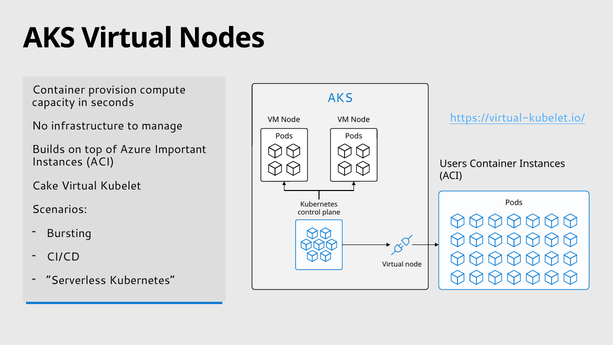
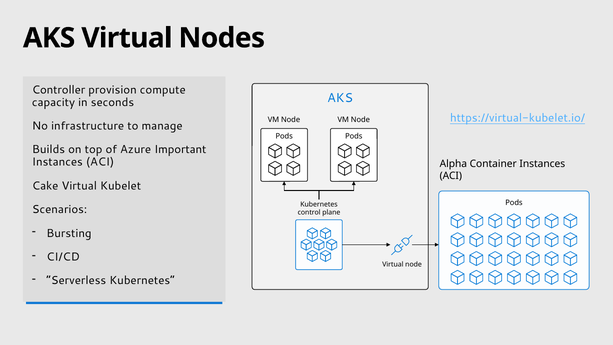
Container: Container -> Controller (59, 90)
Users: Users -> Alpha (453, 164)
